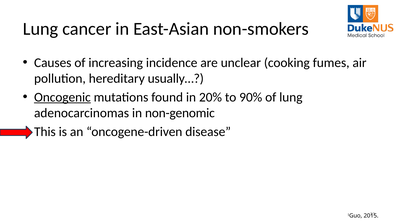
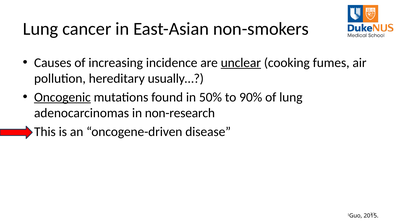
unclear underline: none -> present (241, 63)
20%: 20% -> 50% (210, 97)
non-genomic: non-genomic -> non-research (180, 113)
